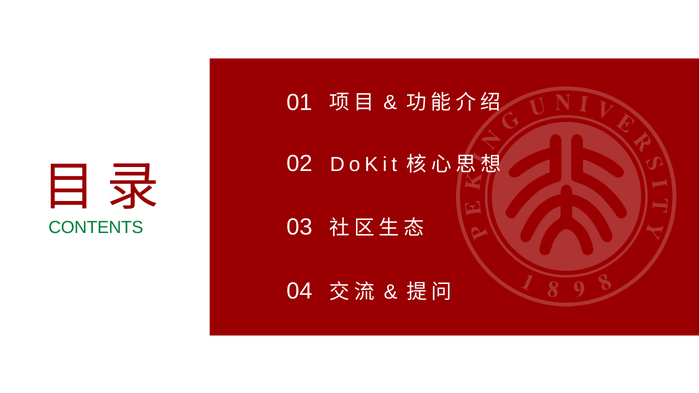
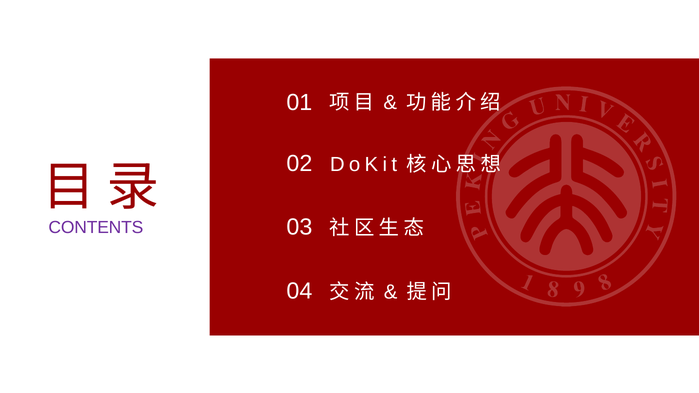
CONTENTS colour: green -> purple (96, 227)
